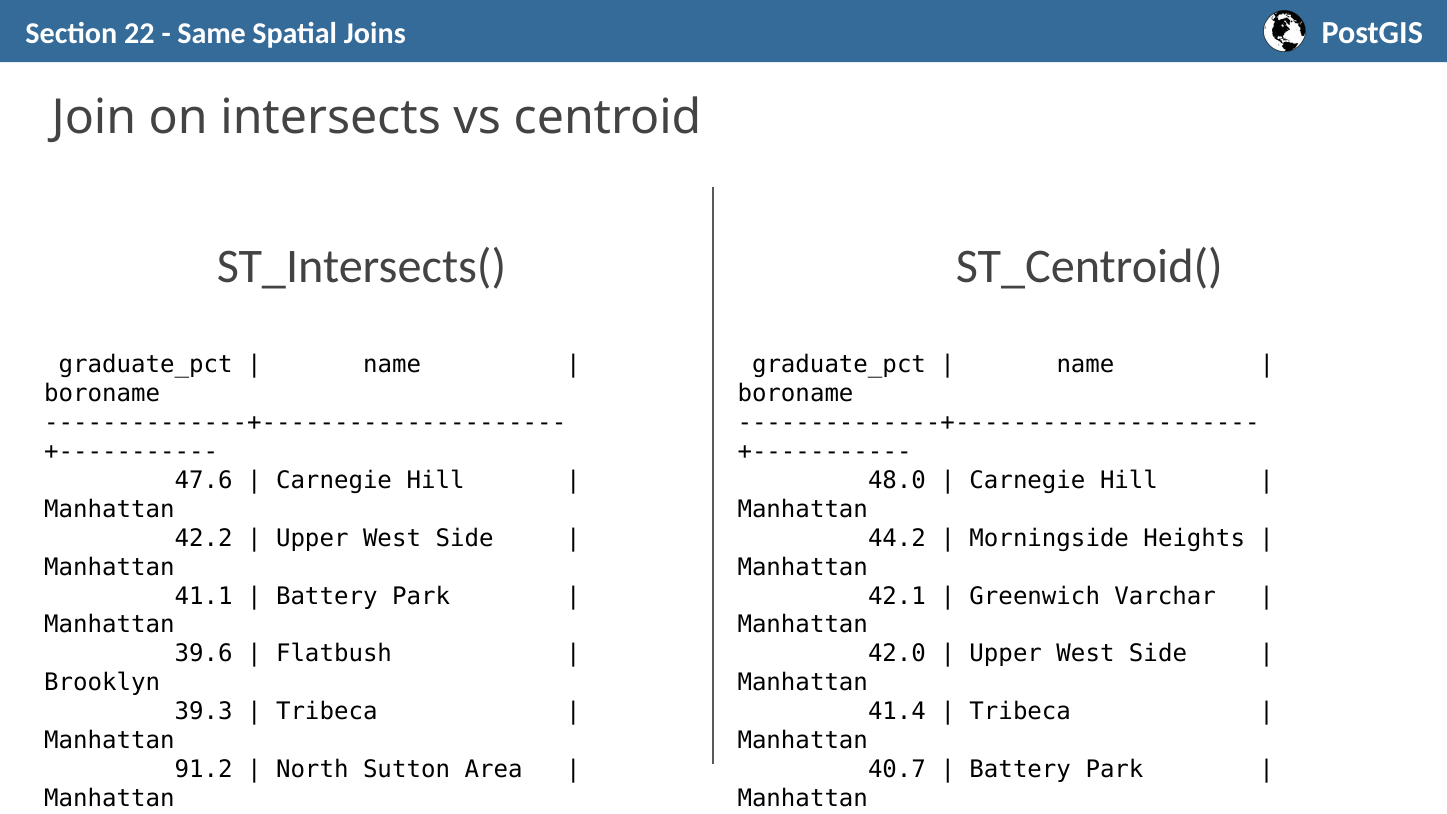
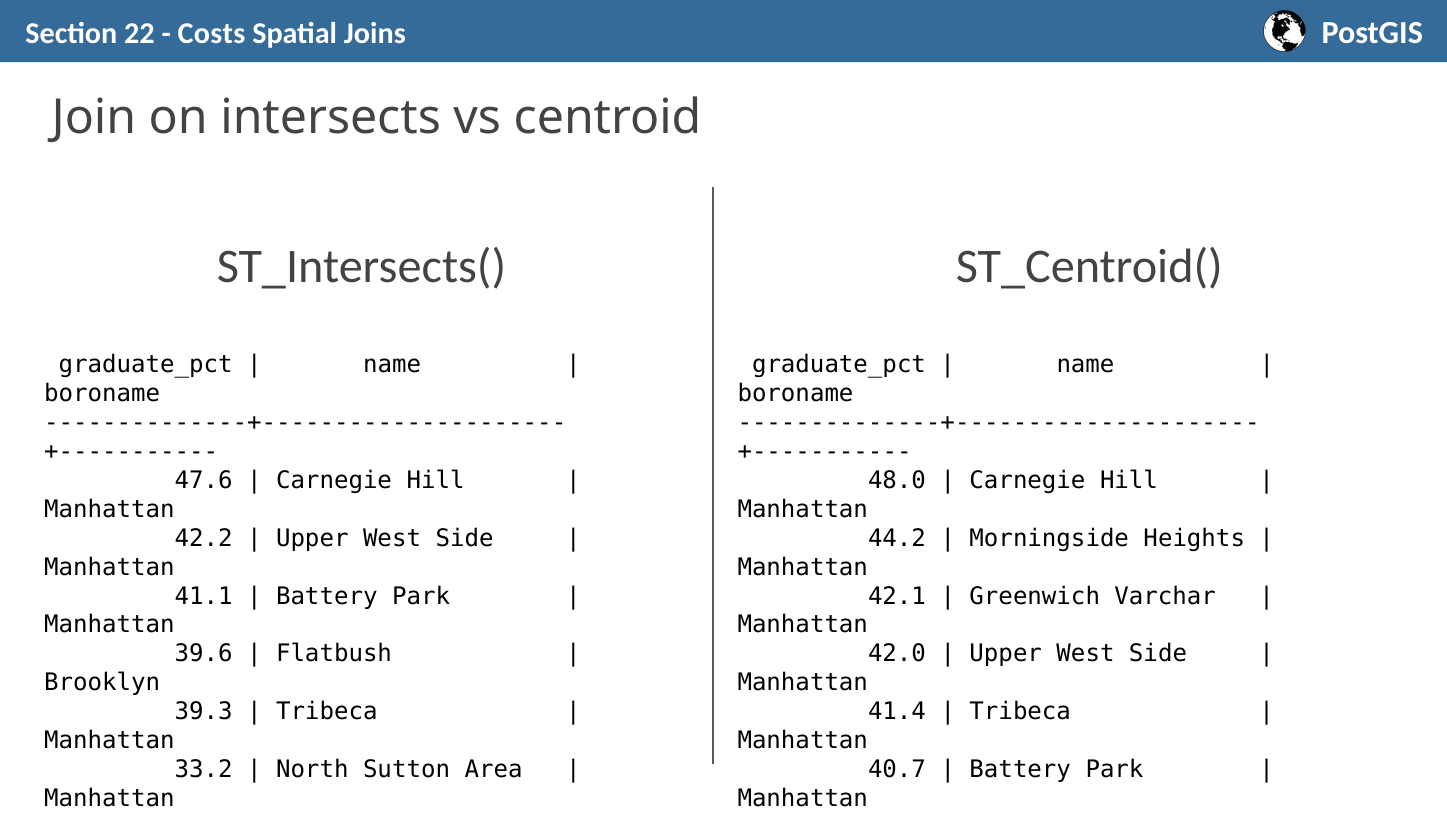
Same: Same -> Costs (211, 34)
91.2: 91.2 -> 33.2 (204, 770)
